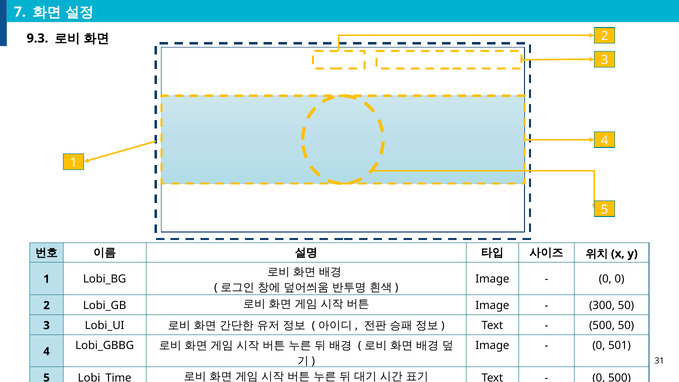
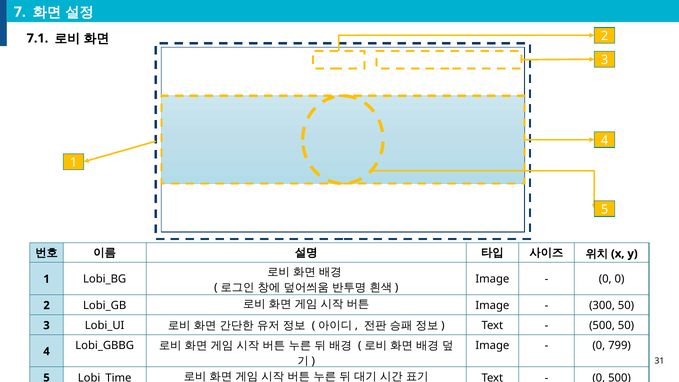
9.3: 9.3 -> 7.1 (37, 38)
501: 501 -> 799 (620, 345)
